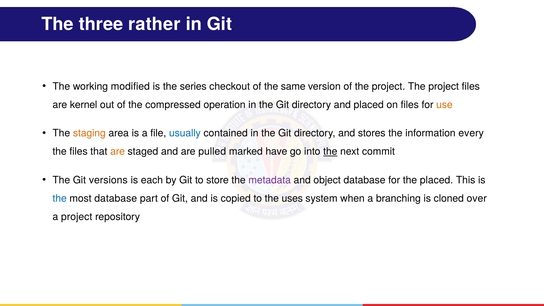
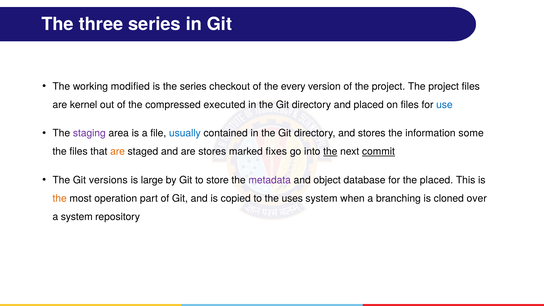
three rather: rather -> series (154, 24)
same: same -> every (293, 86)
operation: operation -> executed (224, 105)
use colour: orange -> blue (444, 105)
staging colour: orange -> purple (89, 133)
every: every -> some (471, 133)
are pulled: pulled -> stores (212, 152)
have: have -> fixes (276, 152)
commit underline: none -> present (378, 152)
each: each -> large (152, 180)
the colour: blue -> orange (60, 198)
most database: database -> operation (116, 198)
a project: project -> system (77, 217)
